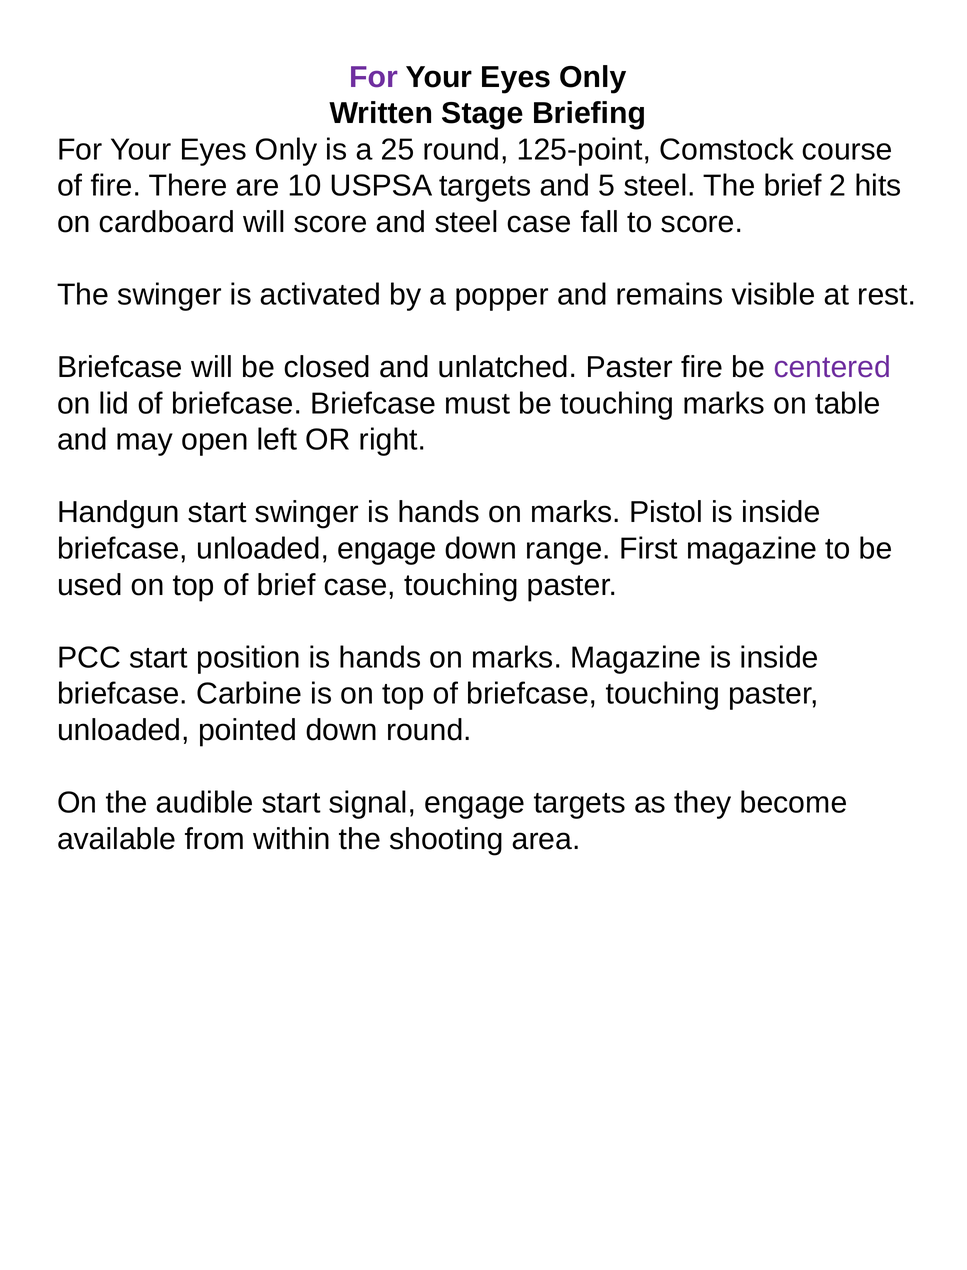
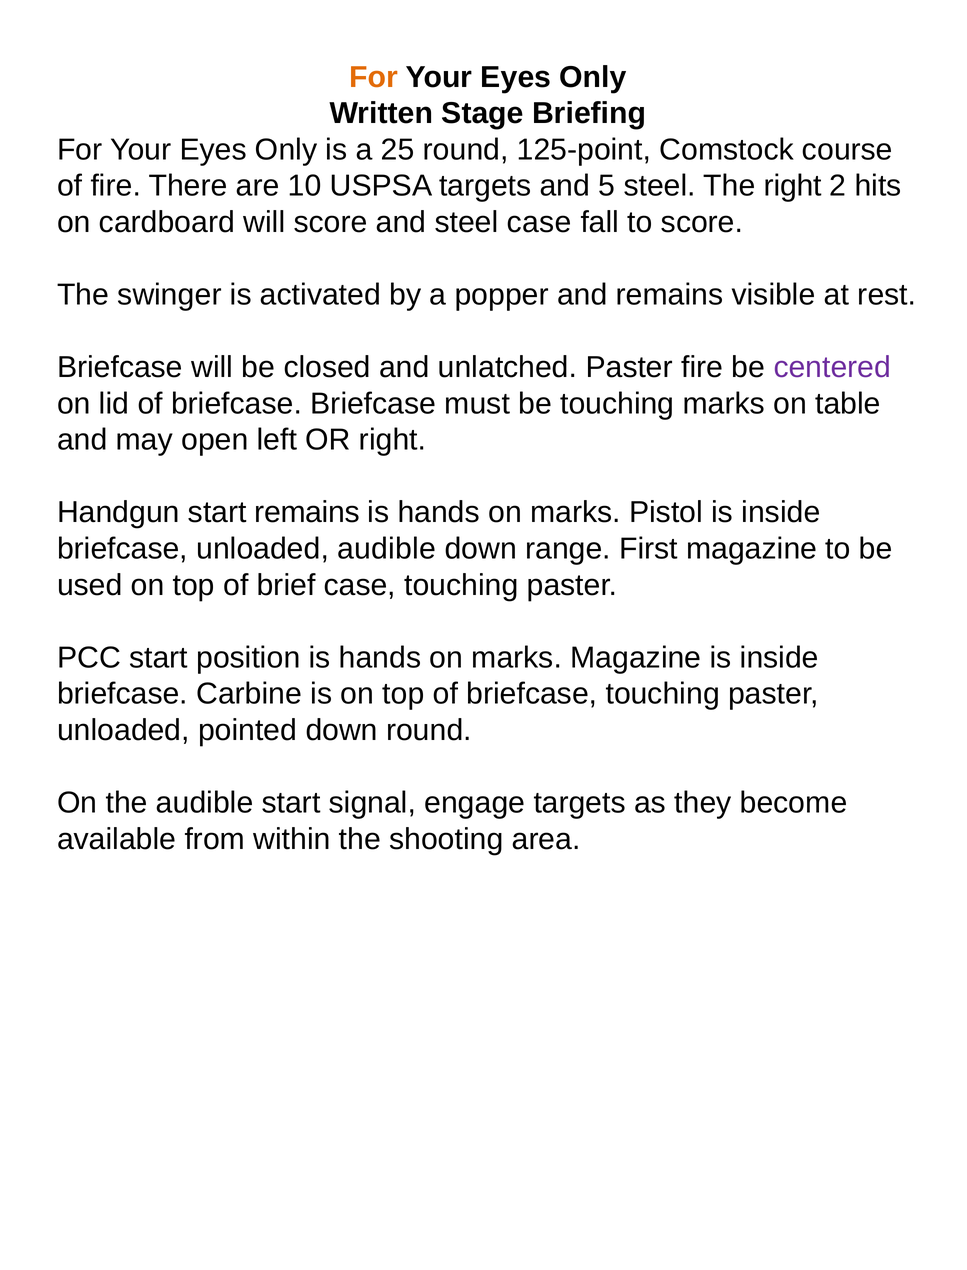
For colour: purple -> orange (374, 77)
The brief: brief -> right (793, 186)
start swinger: swinger -> remains (307, 512)
unloaded engage: engage -> audible (387, 548)
